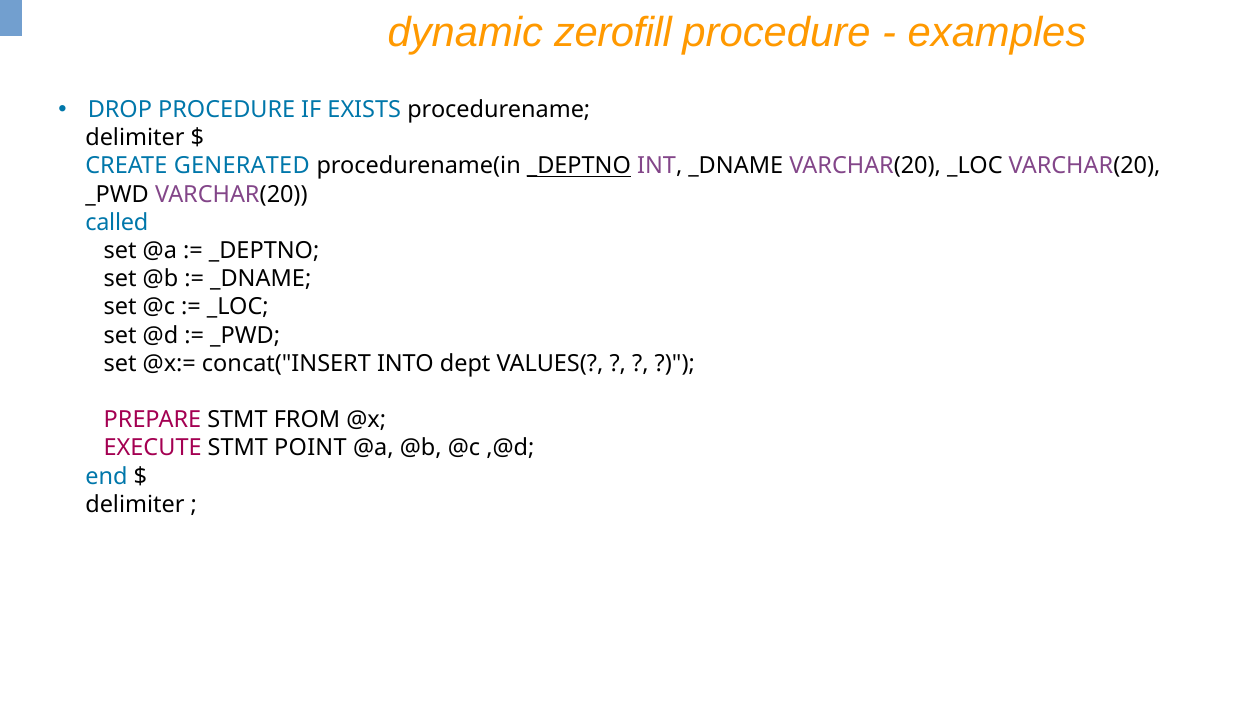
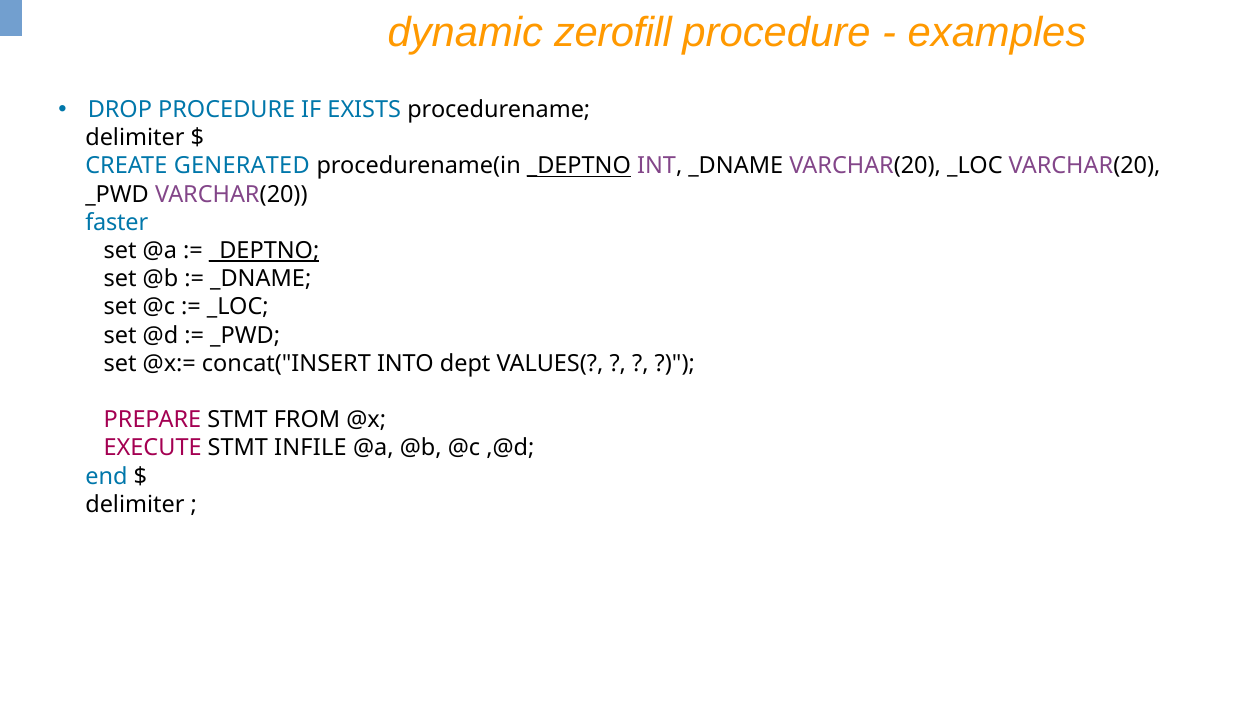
called: called -> faster (117, 223)
_DEPTNO underline: none -> present (264, 251)
POINT: POINT -> INFILE (310, 448)
